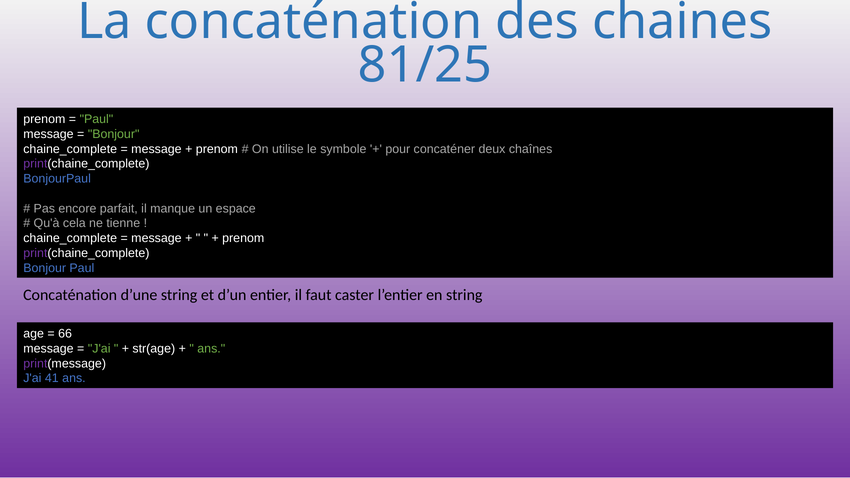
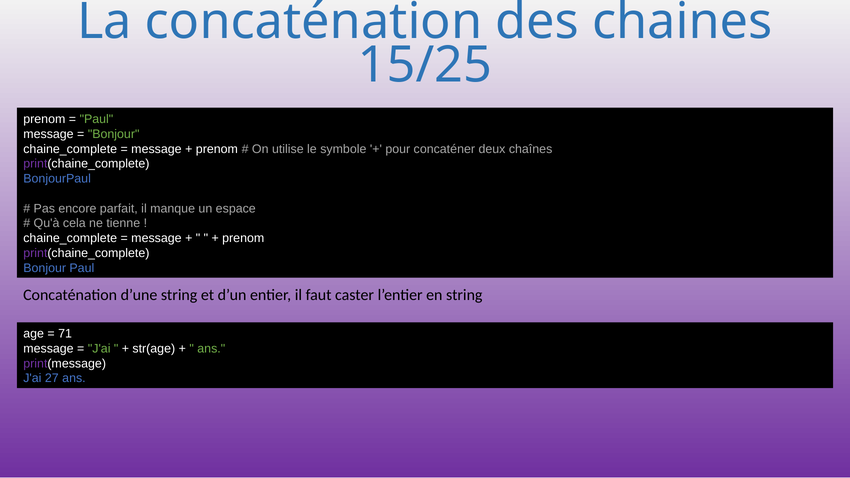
81/25: 81/25 -> 15/25 (425, 65)
66: 66 -> 71 (65, 334)
41: 41 -> 27 (52, 378)
